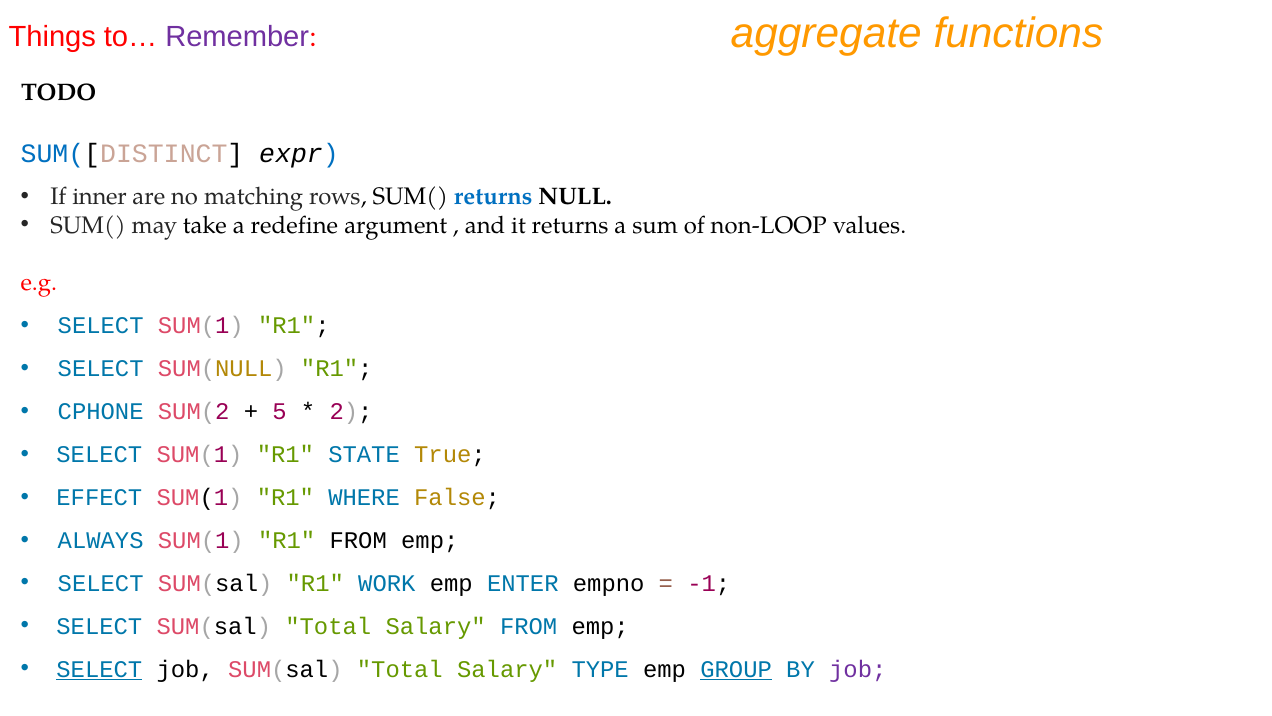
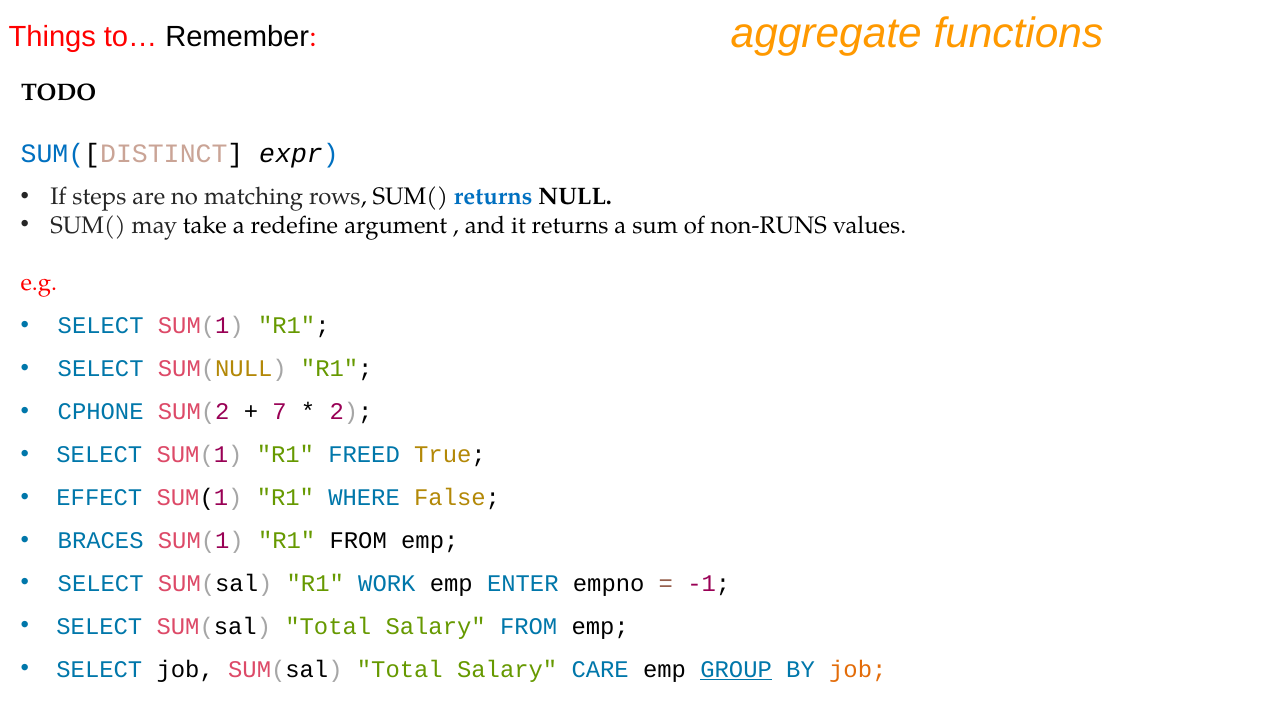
Remember colour: purple -> black (237, 36)
inner: inner -> steps (99, 197)
non-LOOP: non-LOOP -> non-RUNS (769, 225)
5: 5 -> 7 (280, 411)
STATE: STATE -> FREED (364, 454)
ALWAYS: ALWAYS -> BRACES (101, 540)
SELECT underline: present -> none (99, 669)
TYPE: TYPE -> CARE (600, 669)
job colour: purple -> orange (858, 669)
